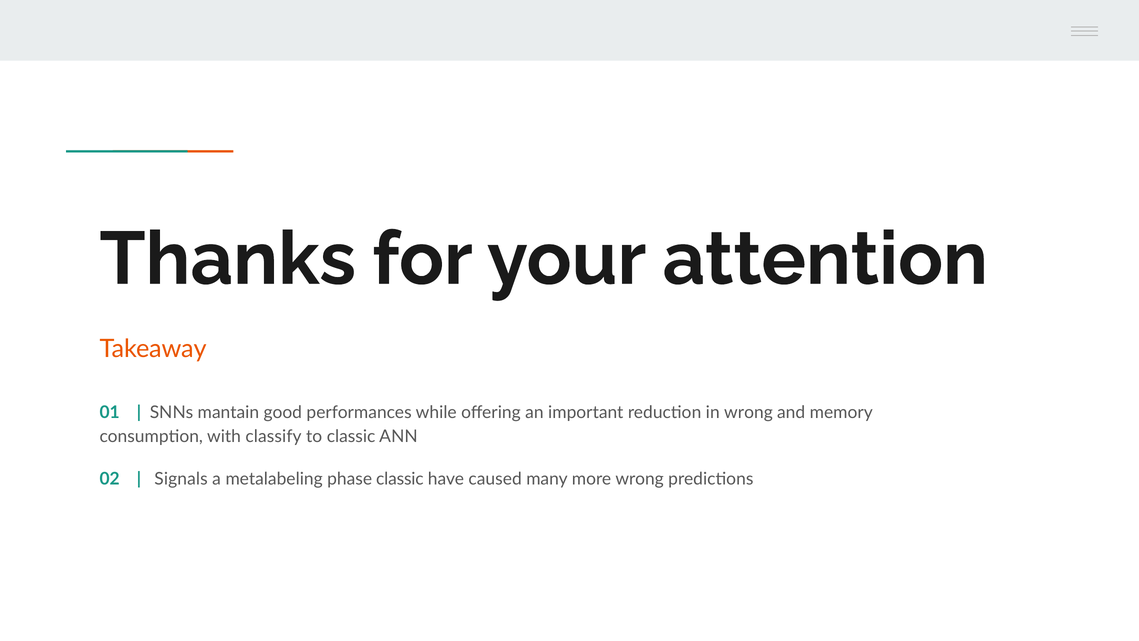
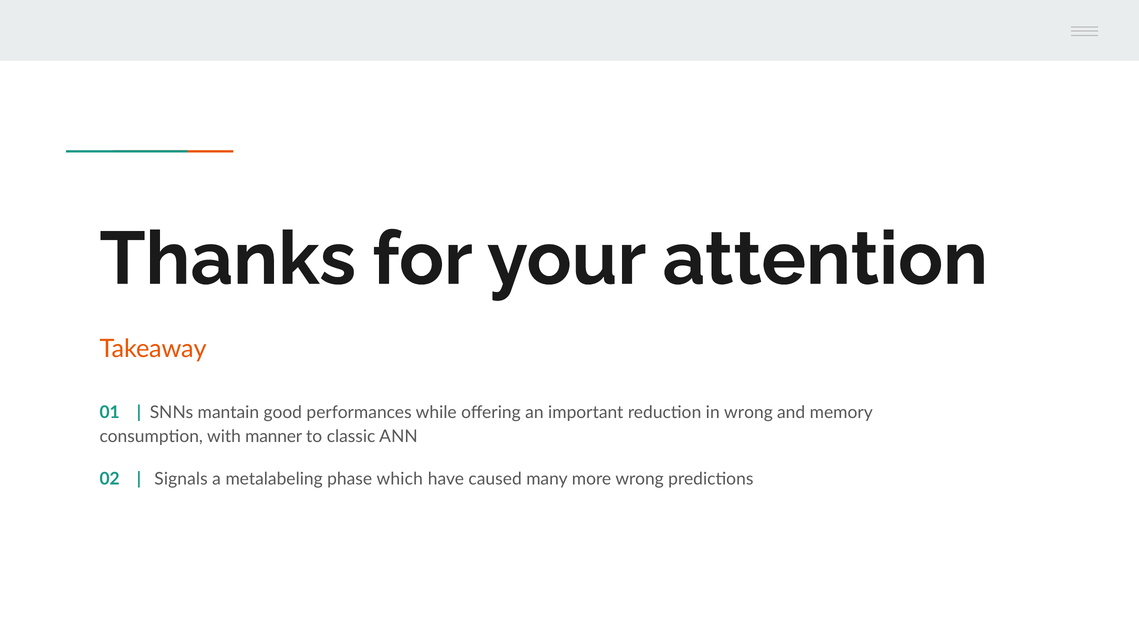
classify: classify -> manner (274, 436)
phase classic: classic -> which (400, 479)
